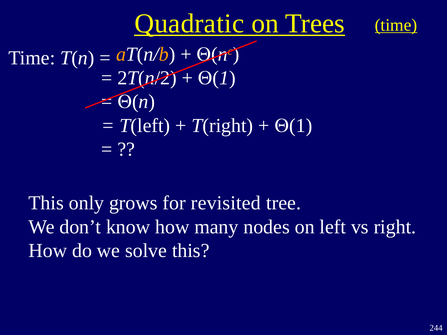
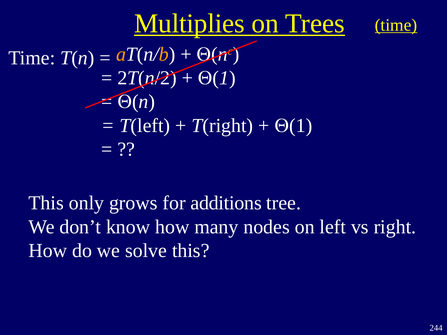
Quadratic: Quadratic -> Multiplies (189, 23)
revisited: revisited -> additions (226, 203)
